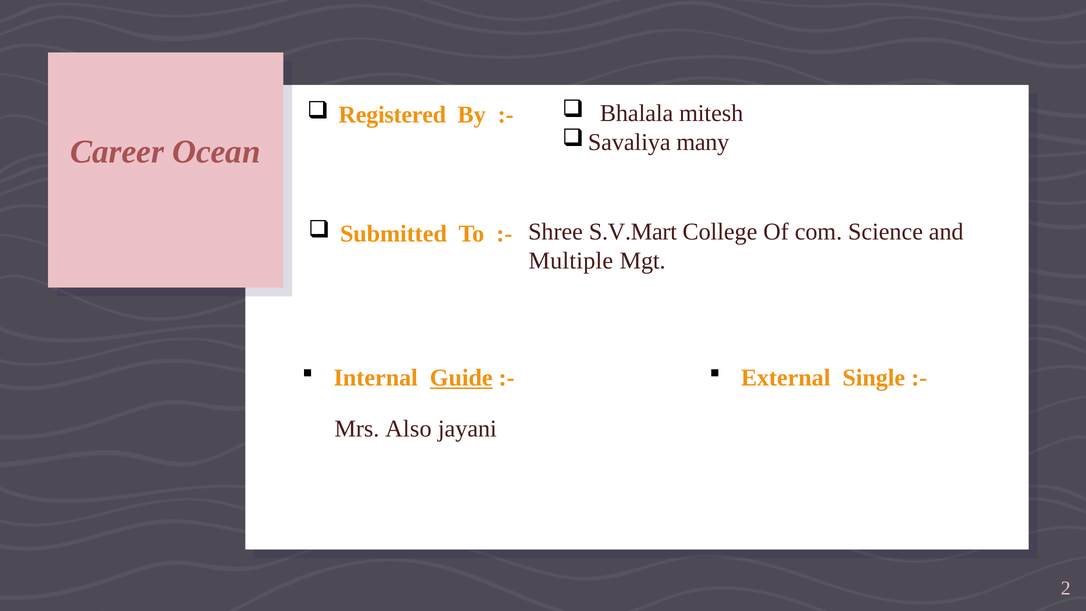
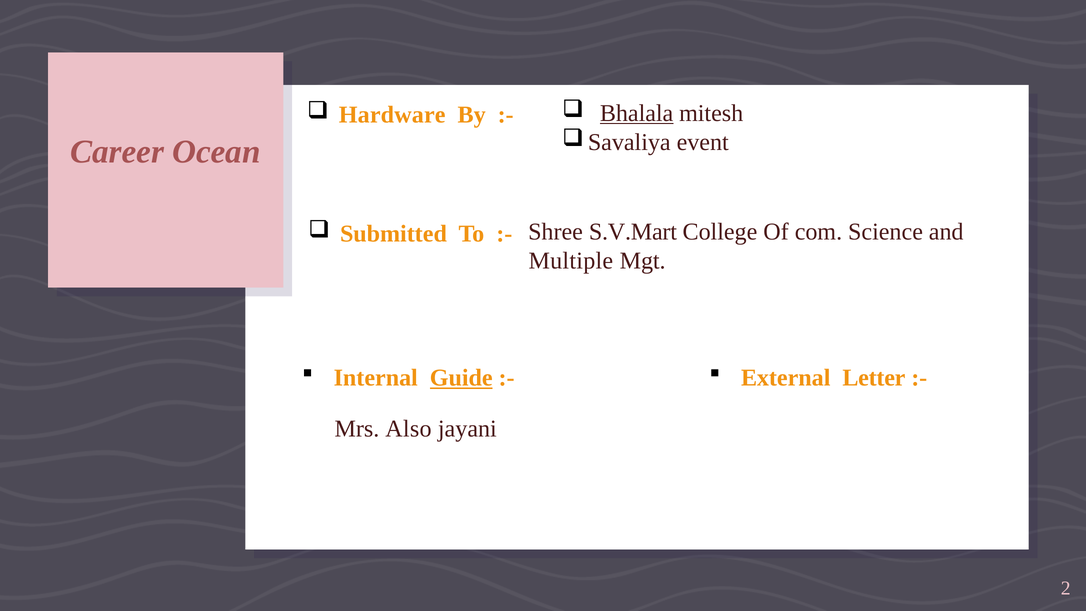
Registered: Registered -> Hardware (392, 115)
Bhalala underline: none -> present (637, 113)
many: many -> event (703, 142)
Single: Single -> Letter (874, 378)
